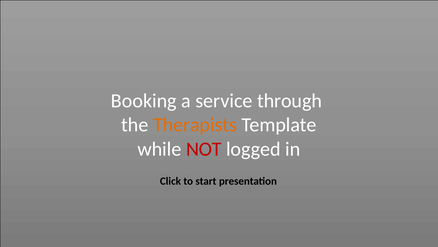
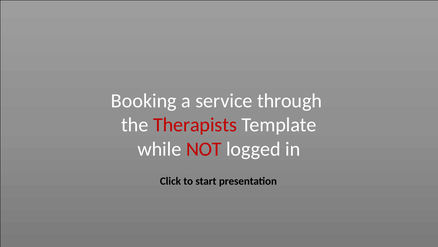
Therapists colour: orange -> red (195, 125)
